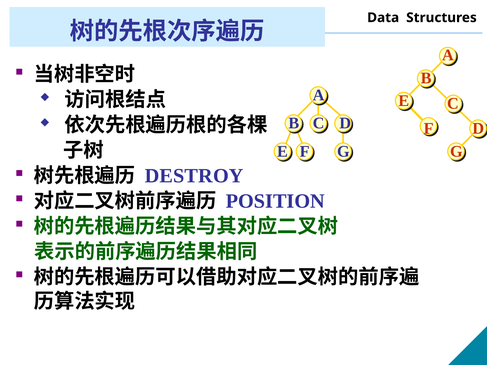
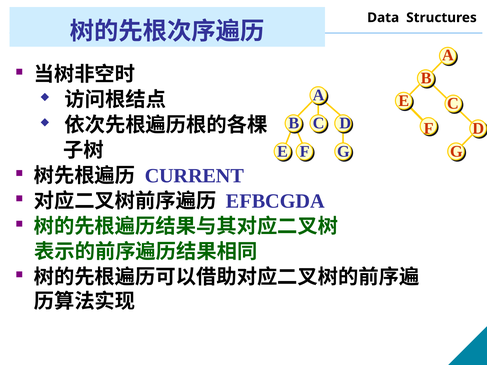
DESTROY: DESTROY -> CURRENT (194, 176)
POSITION: POSITION -> EFBCGDA (275, 201)
